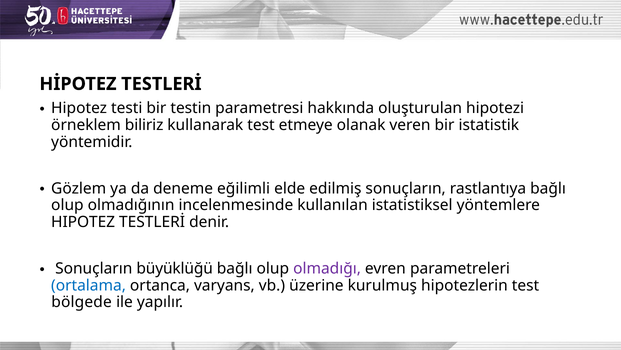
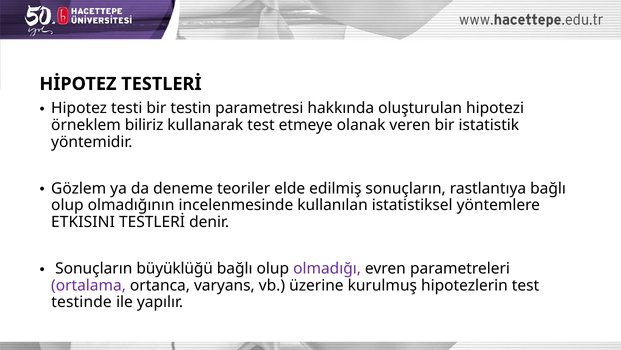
eğilimli: eğilimli -> teoriler (244, 188)
HIPOTEZ: HIPOTEZ -> ETKISINI (83, 222)
ortalama colour: blue -> purple (89, 285)
bölgede: bölgede -> testinde (82, 302)
